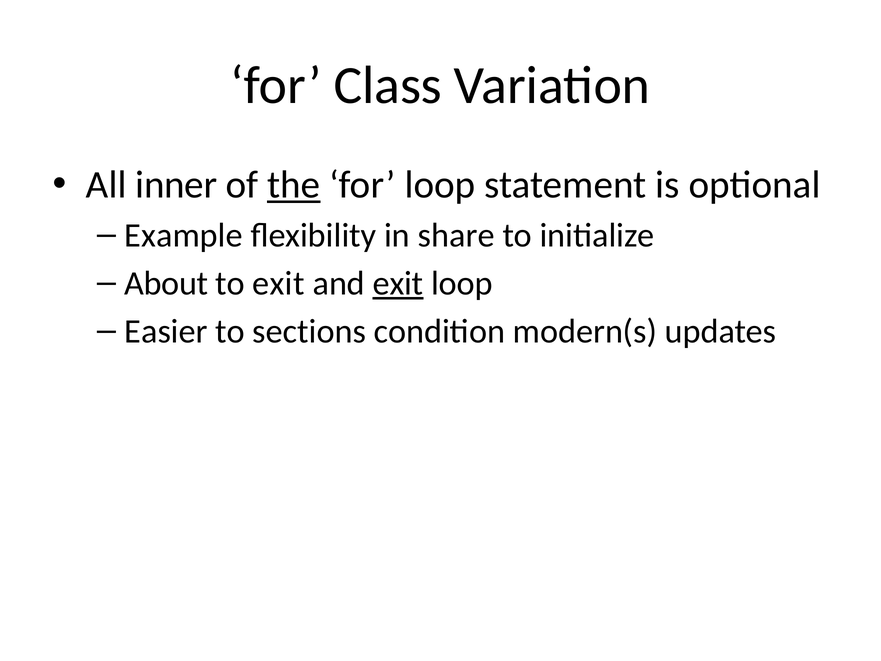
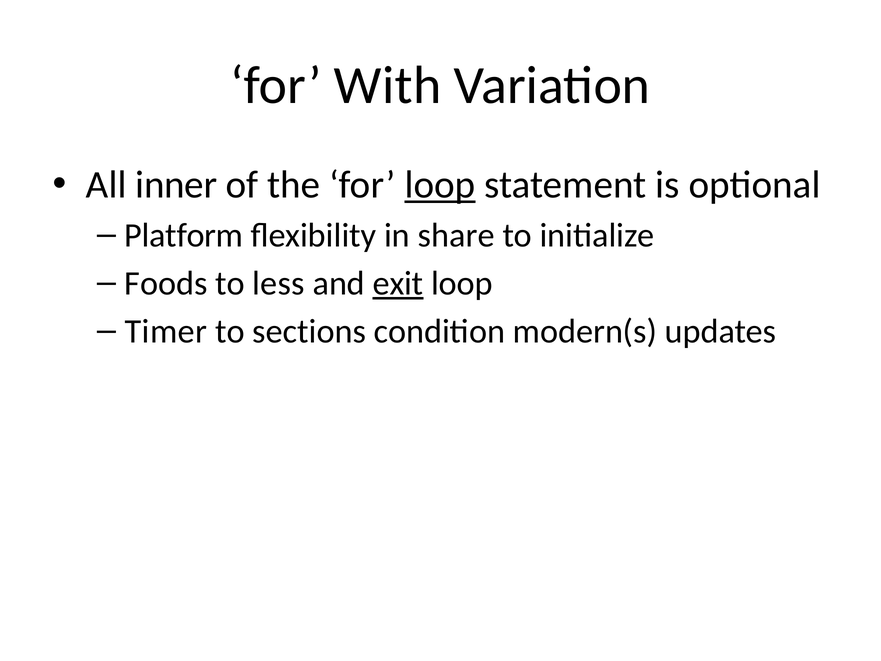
Class: Class -> With (388, 85)
the underline: present -> none (294, 185)
loop underline: none -> present (440, 185)
Example: Example -> Platform (184, 235)
About: About -> Foods (166, 283)
to exit: exit -> less (279, 283)
Easier: Easier -> Timer (166, 331)
